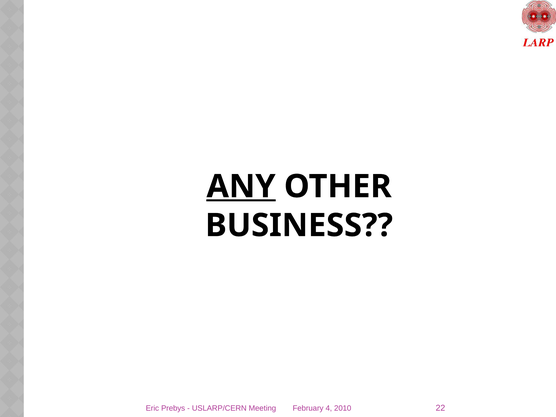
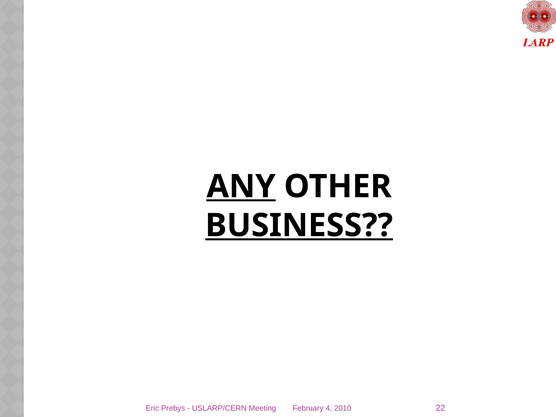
BUSINESS underline: none -> present (299, 225)
